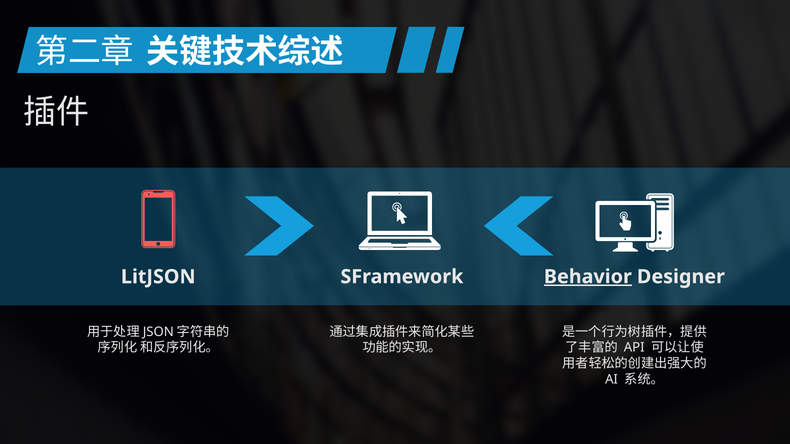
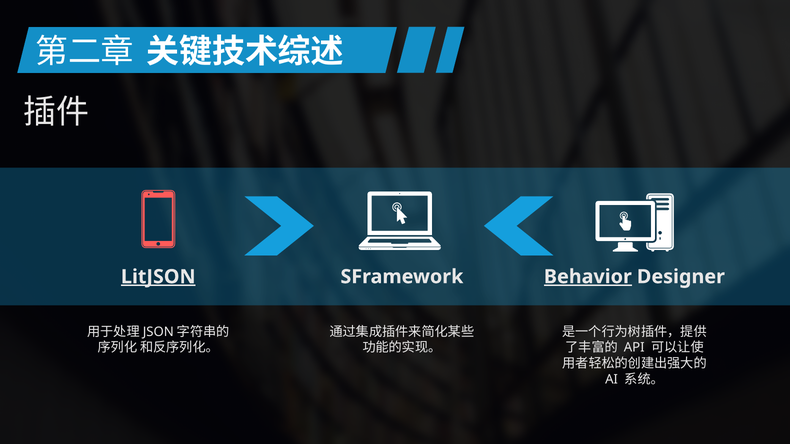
LitJSON underline: none -> present (158, 277)
